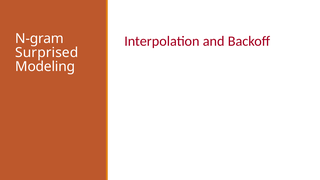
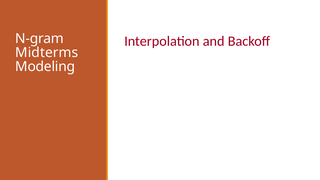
Surprised: Surprised -> Midterms (47, 53)
